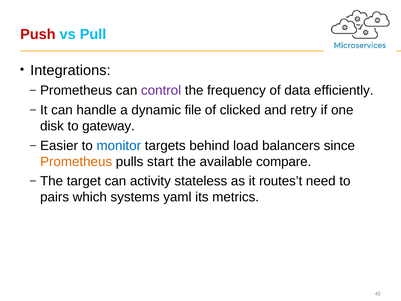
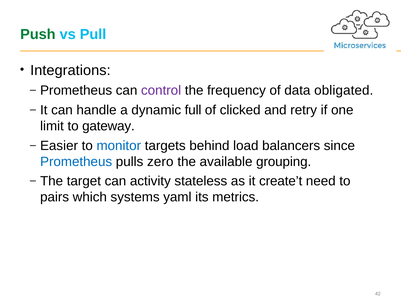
Push colour: red -> green (38, 34)
efficiently: efficiently -> obligated (344, 90)
file: file -> full (193, 110)
disk: disk -> limit (52, 126)
Prometheus colour: orange -> blue (76, 162)
start: start -> zero (160, 162)
compare: compare -> grouping (284, 162)
routes’t: routes’t -> create’t (281, 181)
